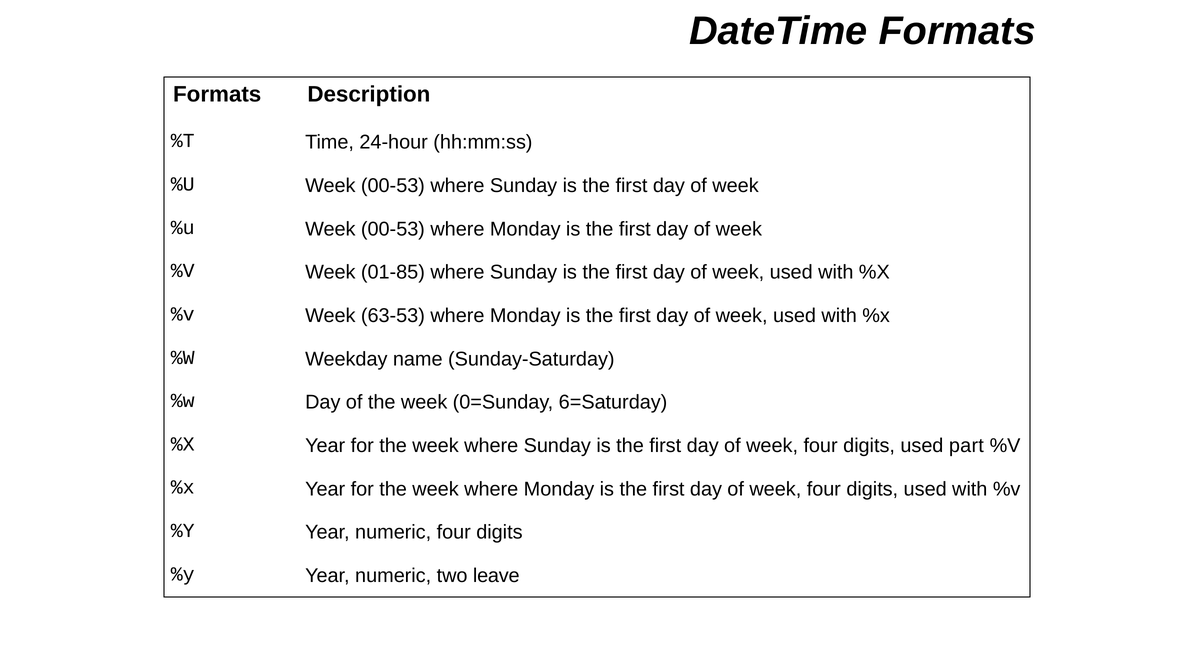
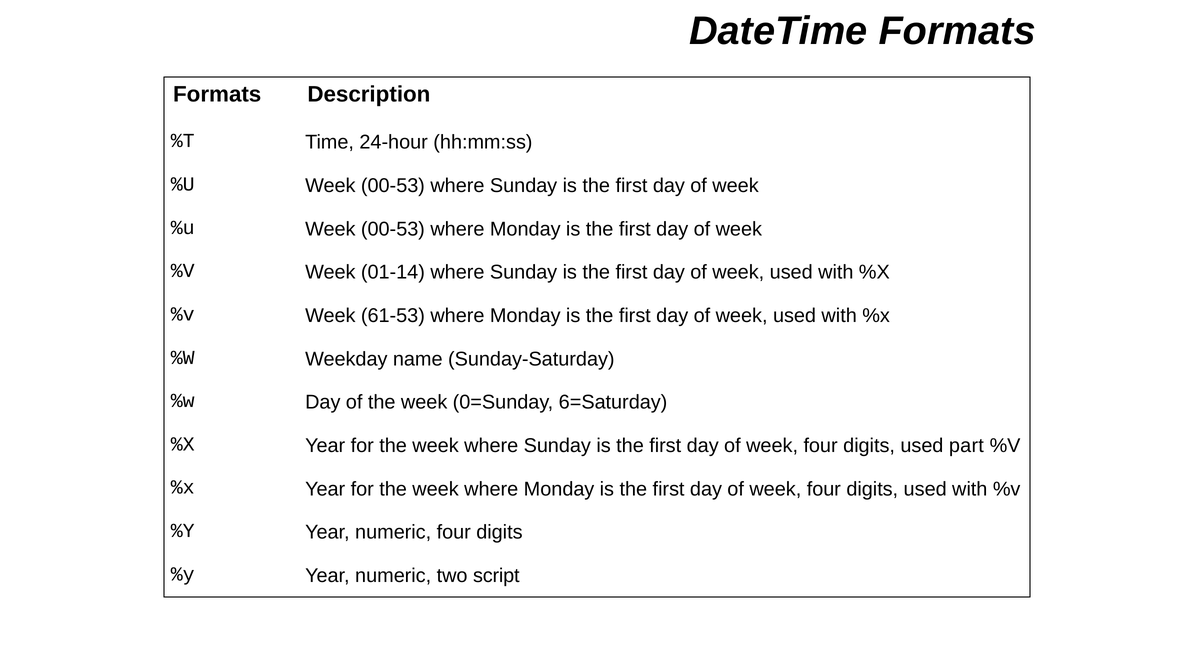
01-85: 01-85 -> 01-14 (393, 272)
63-53: 63-53 -> 61-53 (393, 316)
leave: leave -> script (496, 575)
